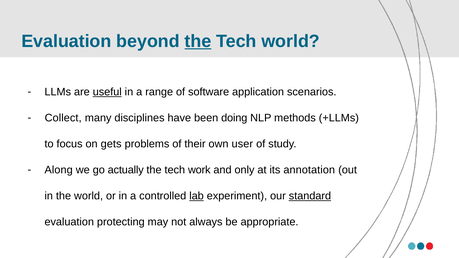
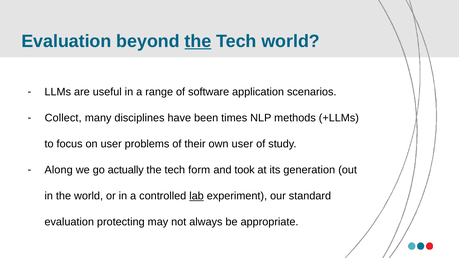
useful underline: present -> none (107, 92)
doing: doing -> times (234, 118)
on gets: gets -> user (111, 144)
work: work -> form (199, 170)
only: only -> took (245, 170)
annotation: annotation -> generation (309, 170)
standard underline: present -> none (310, 196)
